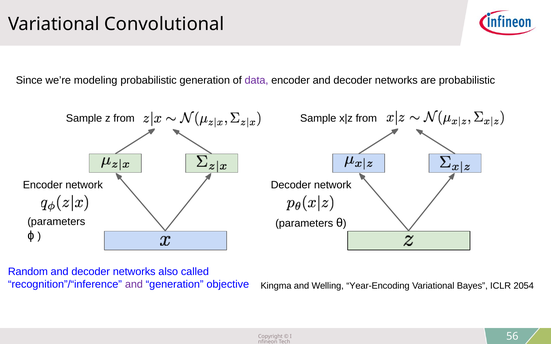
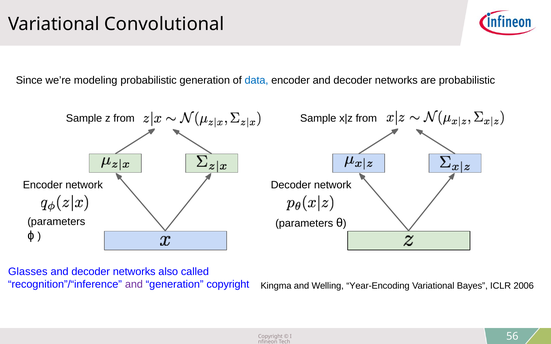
data colour: purple -> blue (257, 80)
Random: Random -> Glasses (28, 272)
generation objective: objective -> copyright (228, 285)
2054: 2054 -> 2006 (524, 286)
